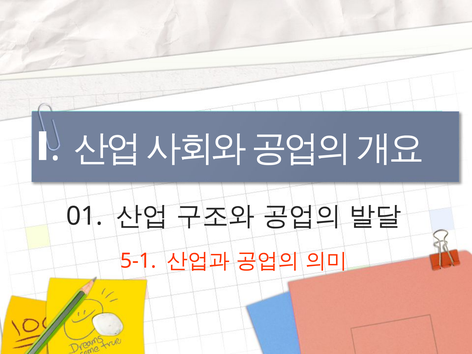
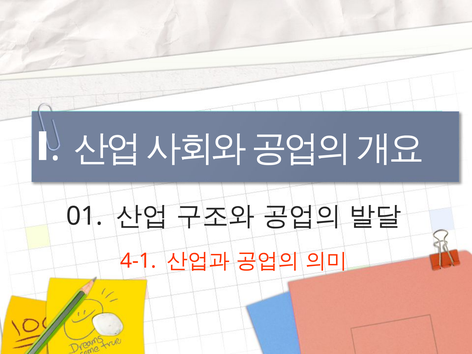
5-1: 5-1 -> 4-1 (138, 261)
